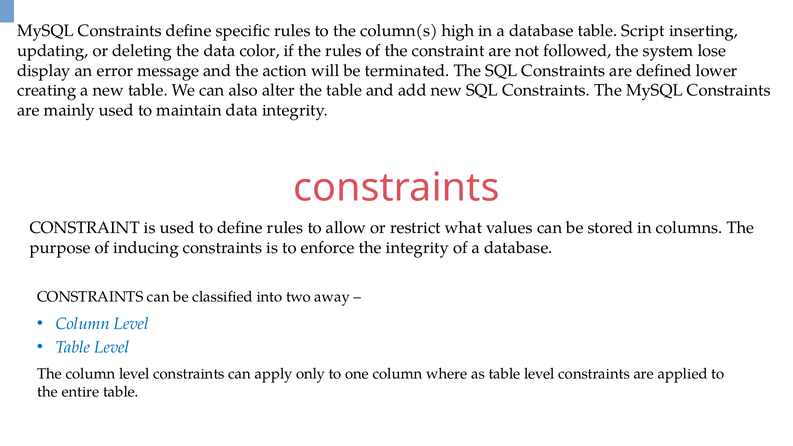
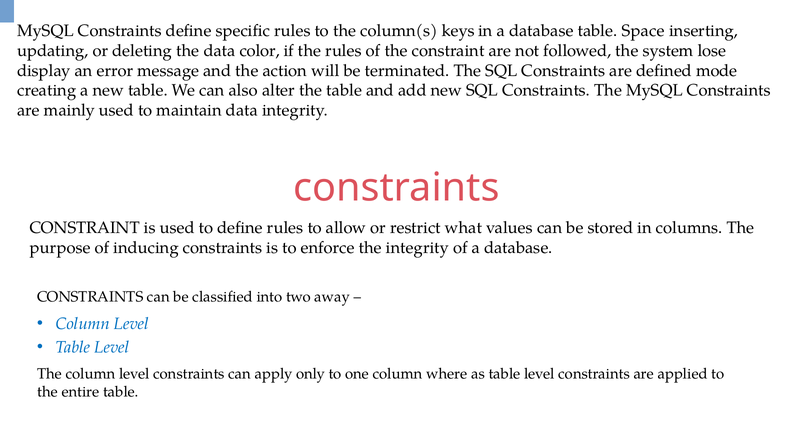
high: high -> keys (458, 31)
Script: Script -> Space (643, 31)
lower: lower -> mode (717, 71)
